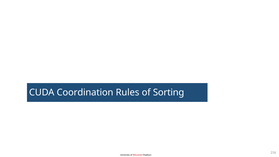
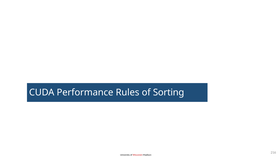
Coordination: Coordination -> Performance (85, 92)
